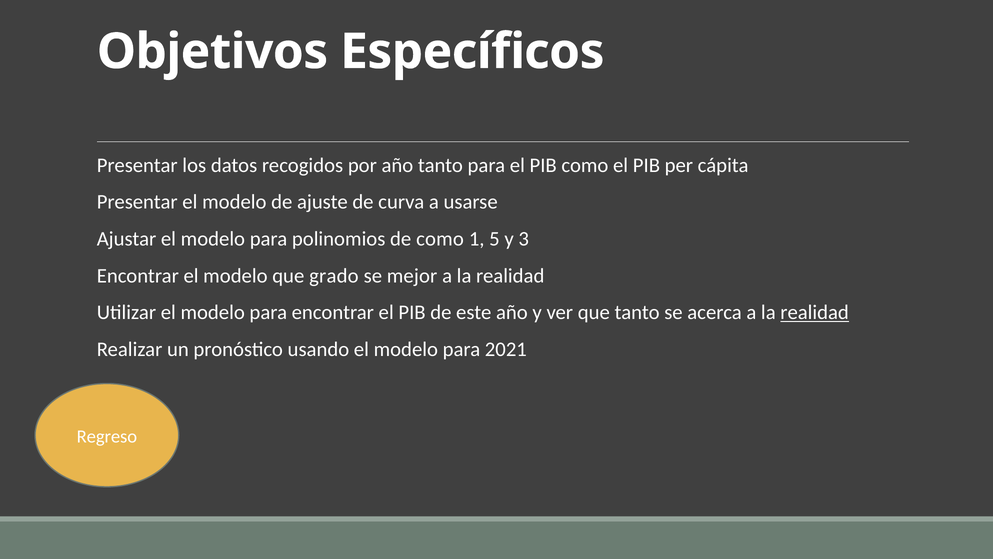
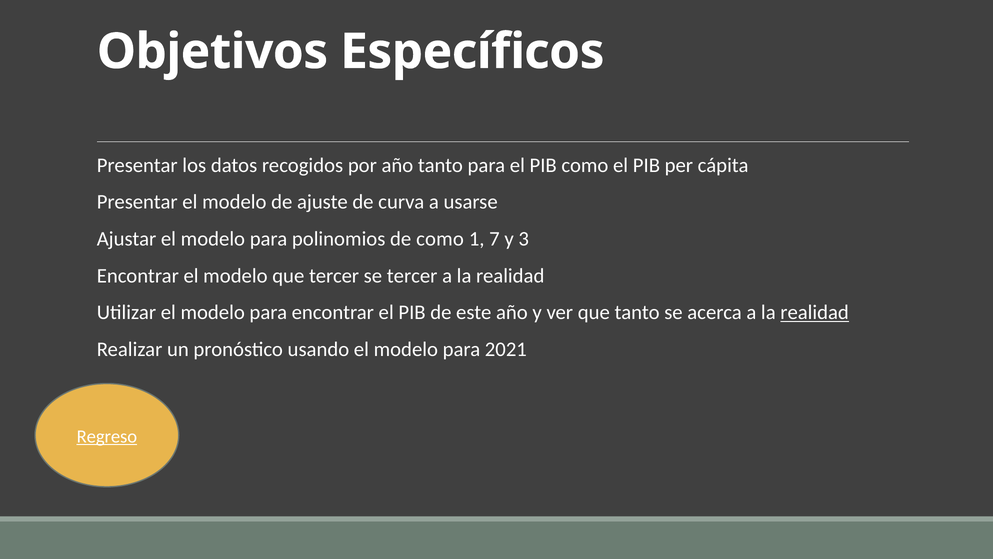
5: 5 -> 7 (494, 239)
que grado: grado -> tercer (334, 276)
se mejor: mejor -> tercer (412, 276)
Regreso underline: none -> present (107, 436)
